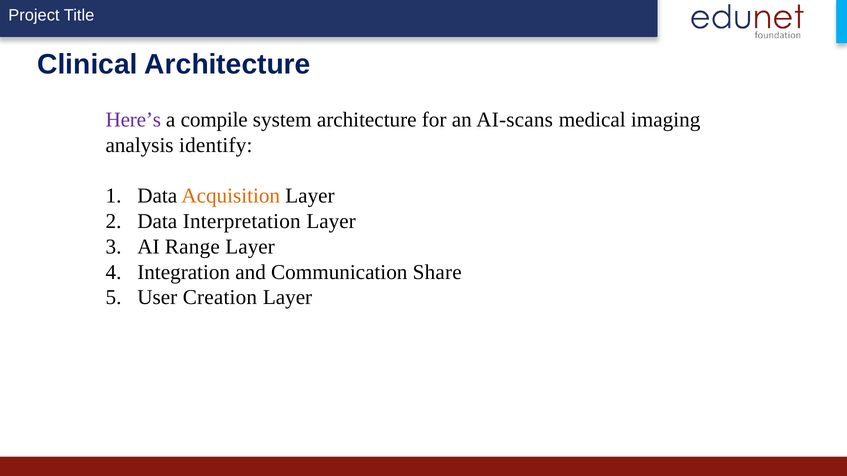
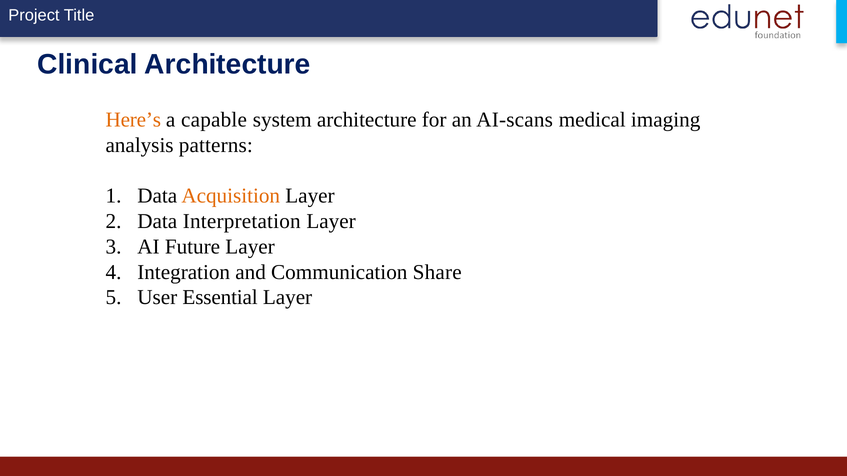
Here’s colour: purple -> orange (133, 120)
compile: compile -> capable (214, 120)
identify: identify -> patterns (216, 145)
Range: Range -> Future (192, 247)
Creation: Creation -> Essential (220, 298)
